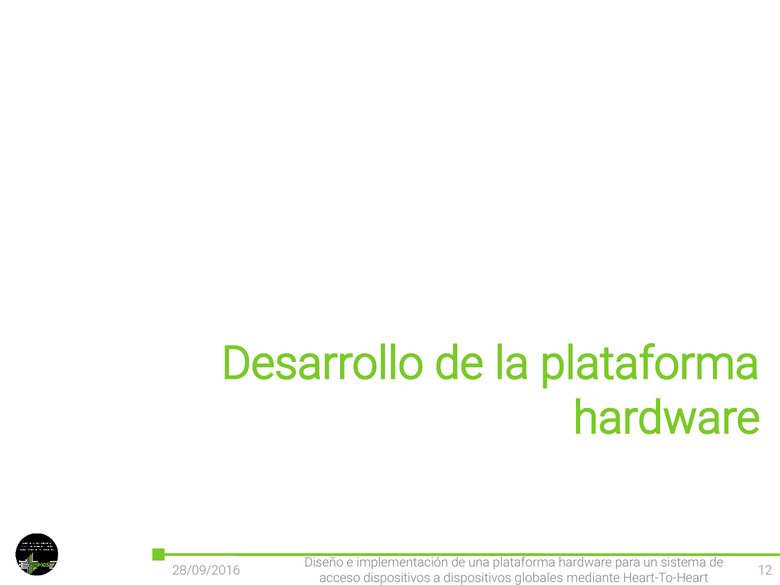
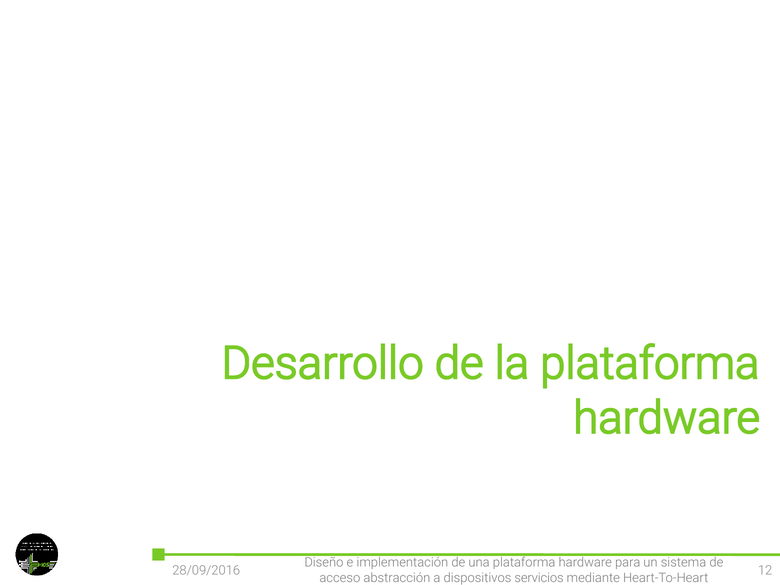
acceso dispositivos: dispositivos -> abstracción (397, 578)
globales: globales -> servicios (539, 578)
